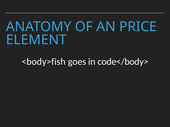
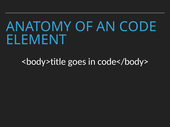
PRICE: PRICE -> CODE (138, 27)
<body>fish: <body>fish -> <body>title (44, 62)
